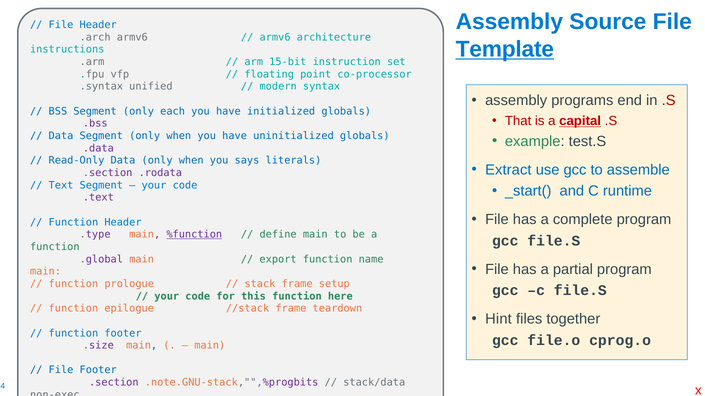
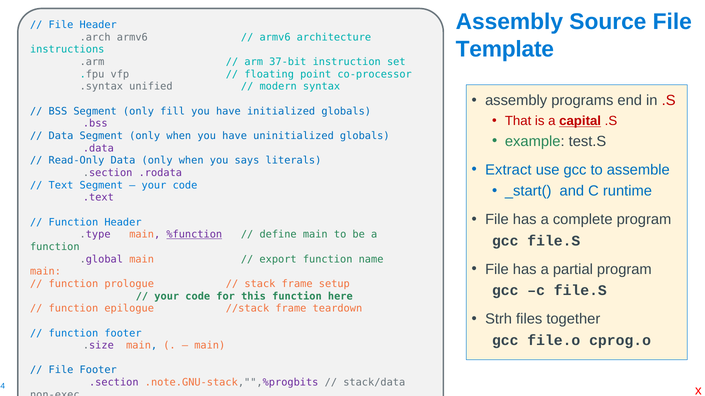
Template underline: present -> none (505, 49)
15-bit: 15-bit -> 37-bit (288, 62)
each: each -> fill (173, 111)
Hint: Hint -> Strh (499, 319)
